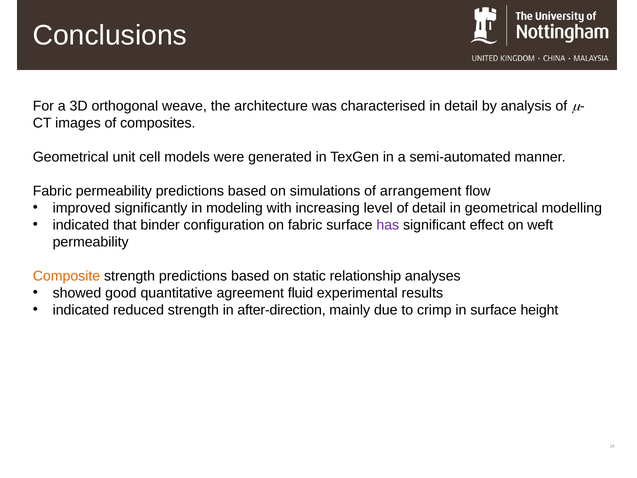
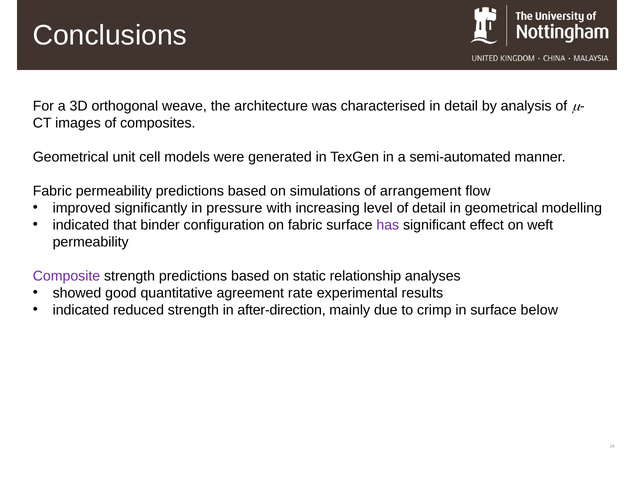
modeling: modeling -> pressure (234, 208)
Composite colour: orange -> purple (66, 276)
fluid: fluid -> rate (300, 293)
height: height -> below (539, 310)
